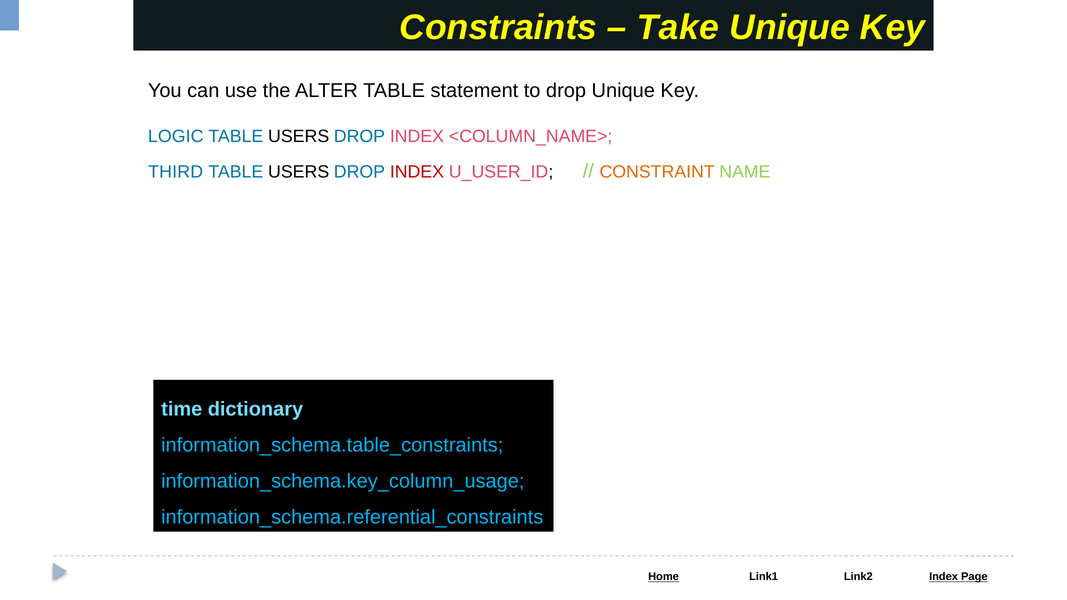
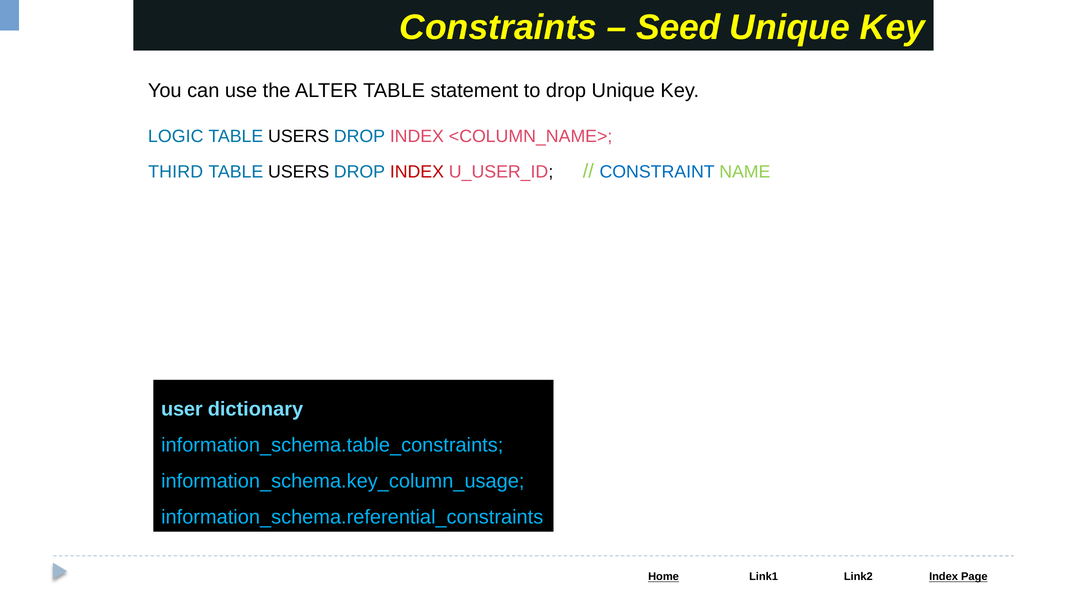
Take: Take -> Seed (678, 28)
CONSTRAINT colour: orange -> blue (657, 172)
time: time -> user (182, 409)
